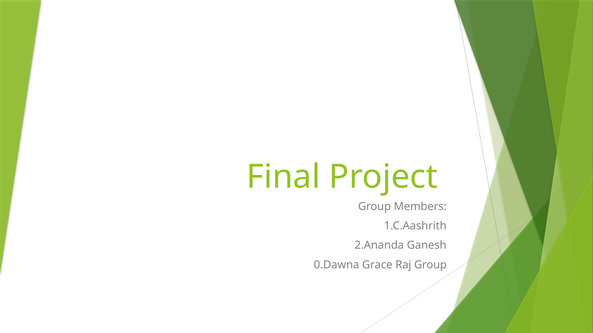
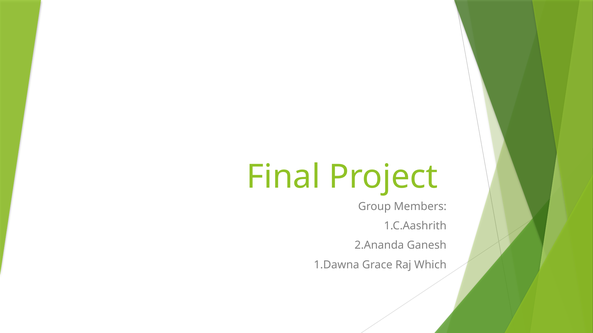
0.Dawna: 0.Dawna -> 1.Dawna (337, 265)
Raj Group: Group -> Which (430, 265)
